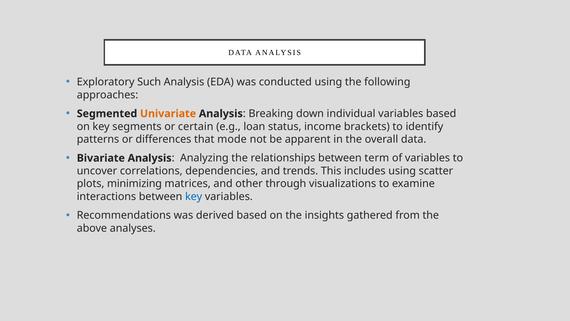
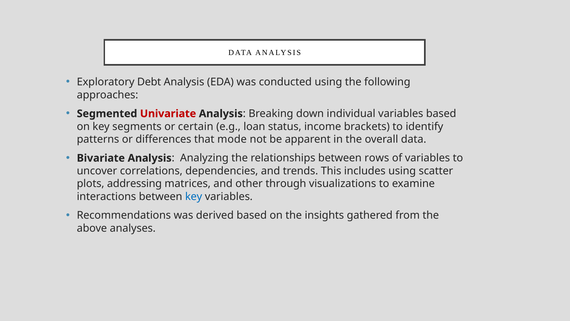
Such: Such -> Debt (149, 82)
Univariate colour: orange -> red (168, 114)
term: term -> rows (377, 158)
minimizing: minimizing -> addressing (134, 184)
